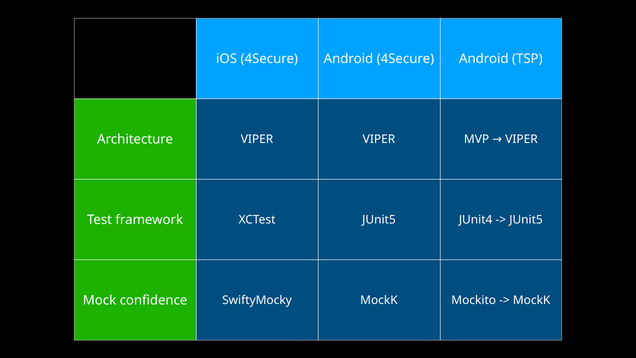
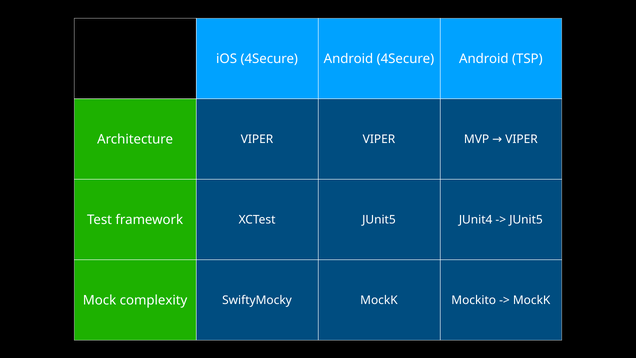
confidence: confidence -> complexity (154, 300)
